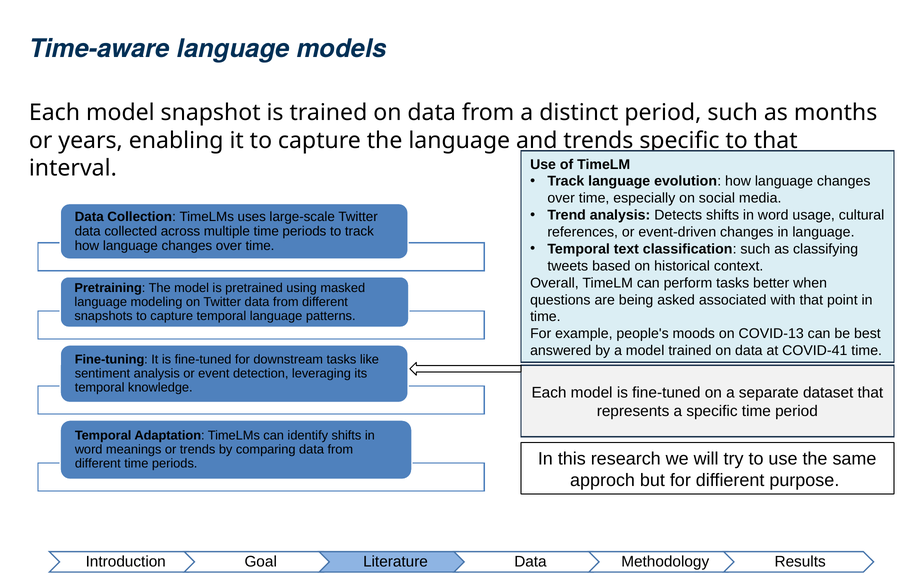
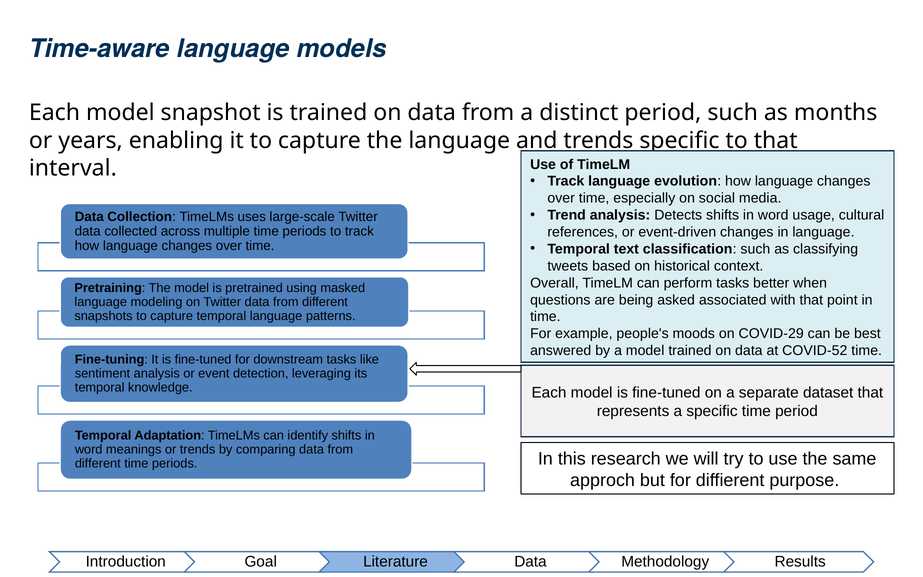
COVID-13: COVID-13 -> COVID-29 (771, 334)
COVID-41: COVID-41 -> COVID-52 (815, 351)
